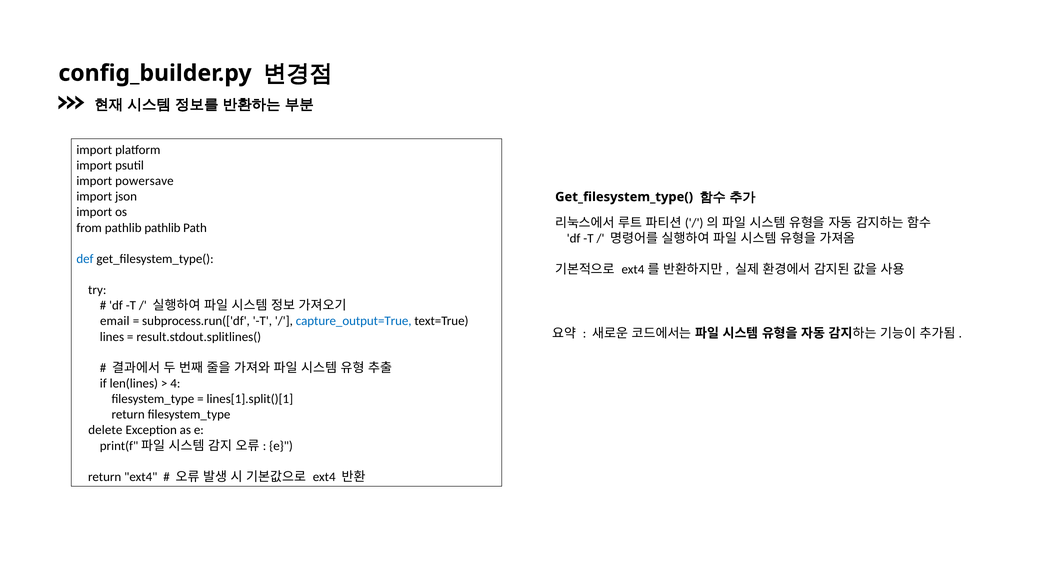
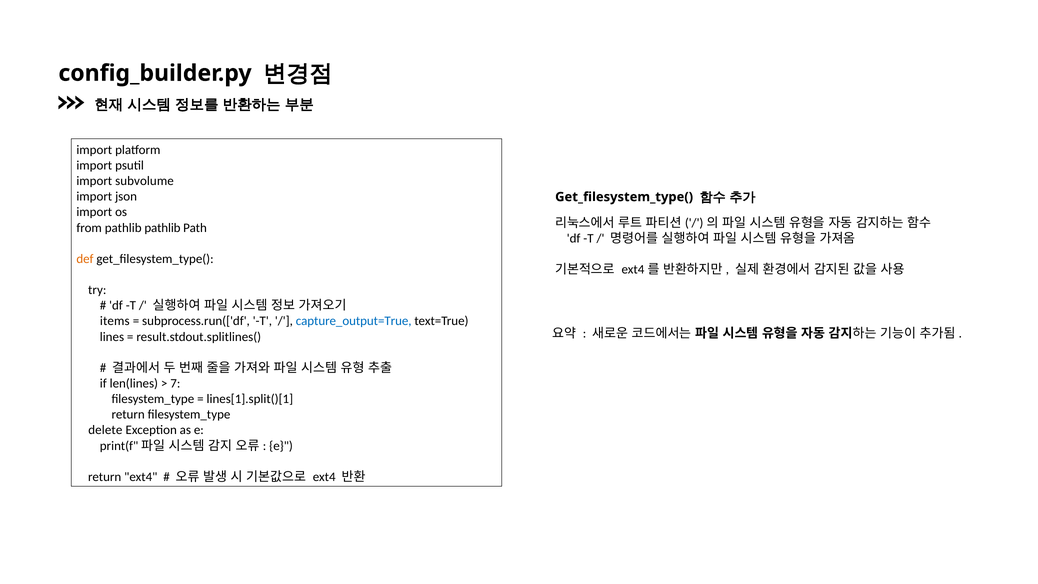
powersave: powersave -> subvolume (144, 181)
def colour: blue -> orange (85, 259)
email: email -> items (115, 321)
4: 4 -> 7 (175, 383)
